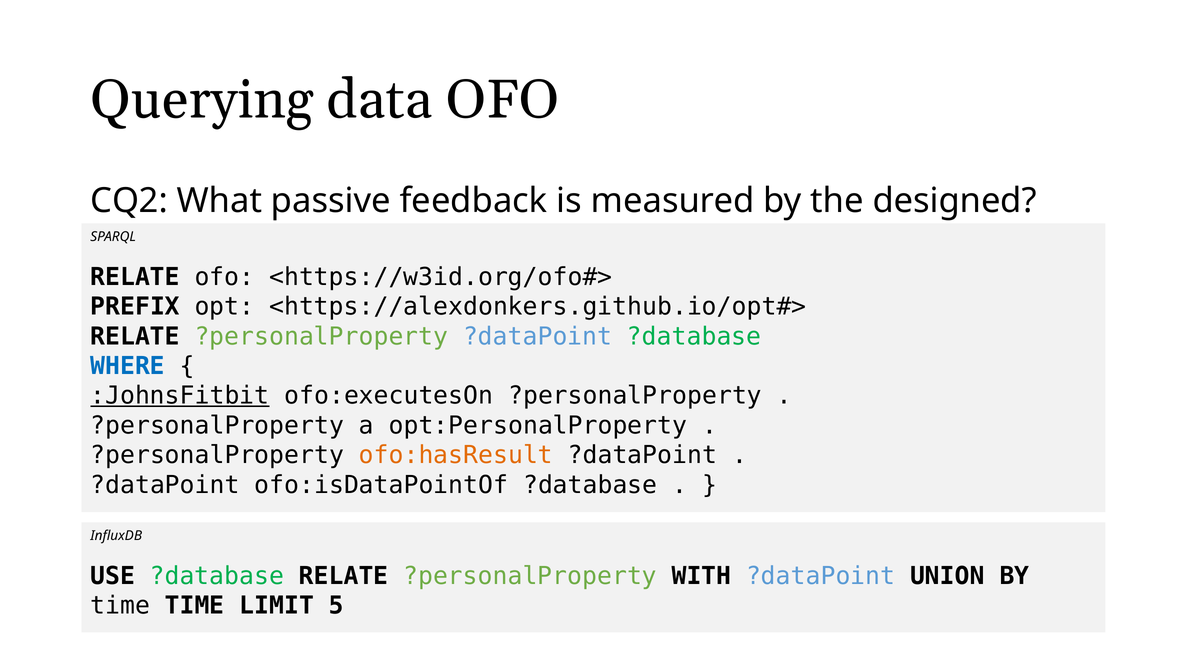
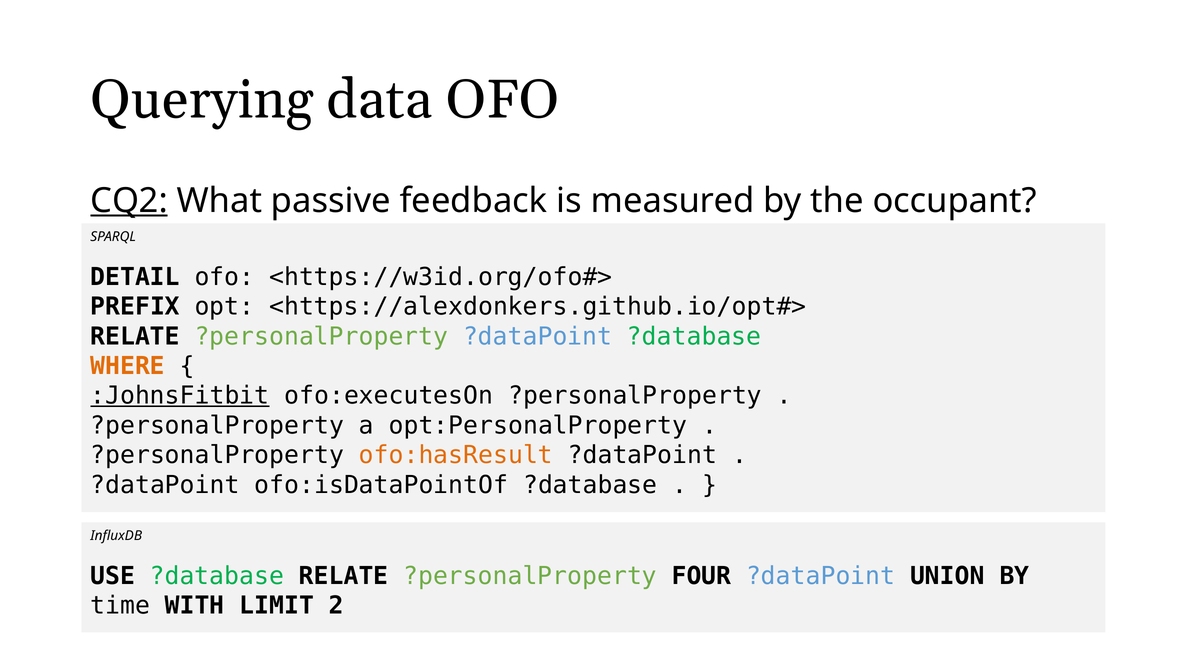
CQ2 underline: none -> present (129, 201)
designed: designed -> occupant (955, 201)
RELATE: RELATE -> DETAIL (135, 277)
WHERE colour: blue -> orange (128, 366)
WITH: WITH -> FOUR (701, 576)
time TIME: TIME -> WITH (195, 605)
5: 5 -> 2 (336, 605)
